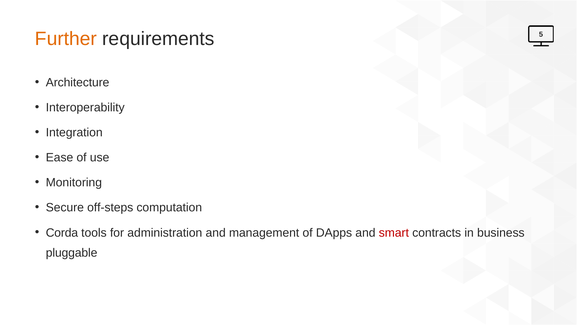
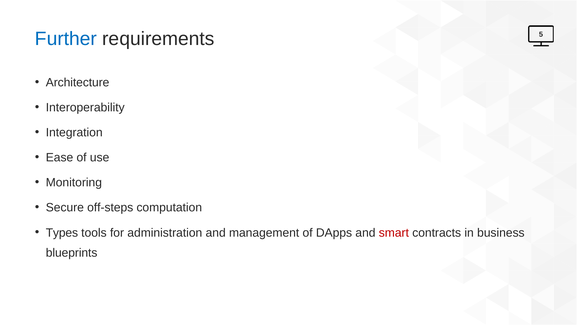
Further colour: orange -> blue (66, 39)
Corda: Corda -> Types (62, 232)
pluggable: pluggable -> blueprints (72, 253)
